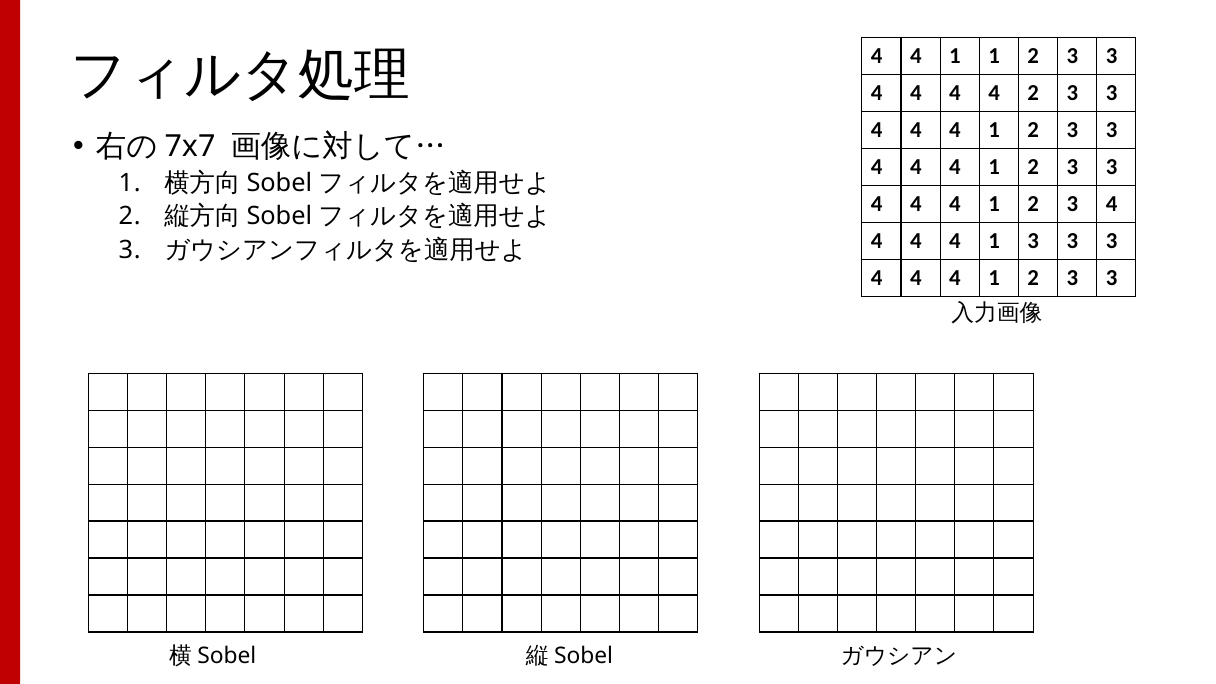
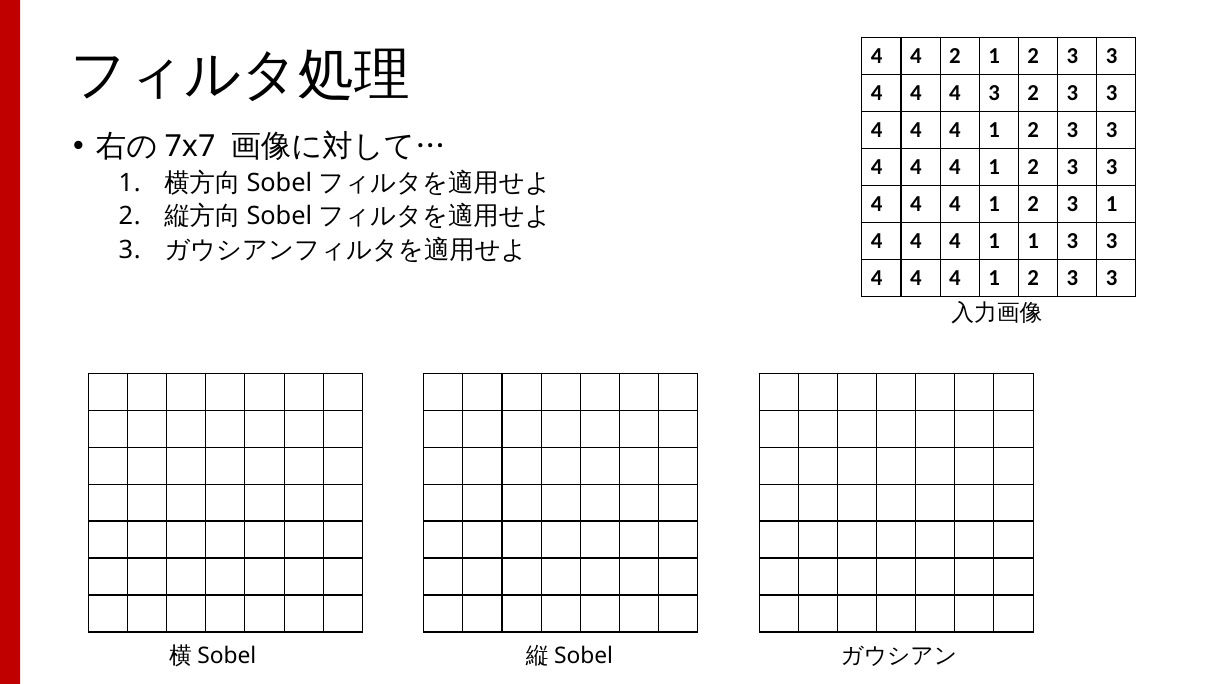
1: 1 -> 2 (955, 56)
4: 4 -> 3 (994, 93)
2 3 4: 4 -> 1 (1112, 204)
1 3: 3 -> 1 (1033, 241)
